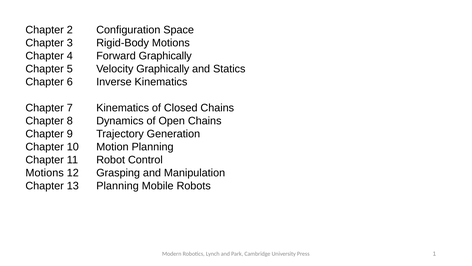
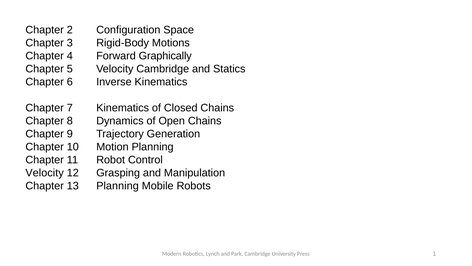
Velocity Graphically: Graphically -> Cambridge (163, 69)
Motions: Motions -> Velocity (45, 172)
